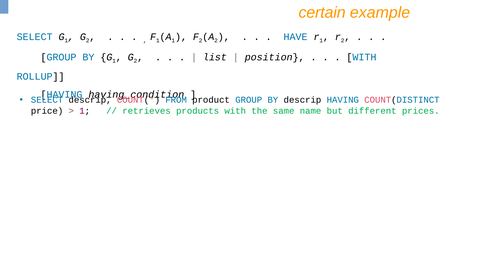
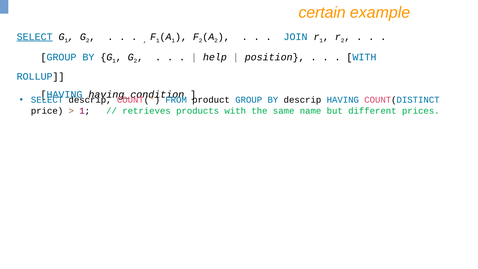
SELECT underline: none -> present (35, 37)
HAVE: HAVE -> JOIN (296, 37)
list: list -> help (215, 57)
